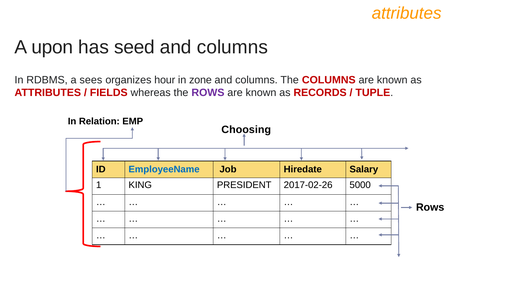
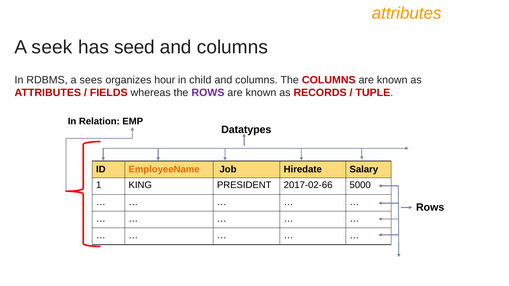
upon: upon -> seek (52, 47)
zone: zone -> child (200, 80)
Choosing: Choosing -> Datatypes (246, 130)
EmployeeName colour: blue -> orange (164, 170)
2017-02-26: 2017-02-26 -> 2017-02-66 (308, 185)
